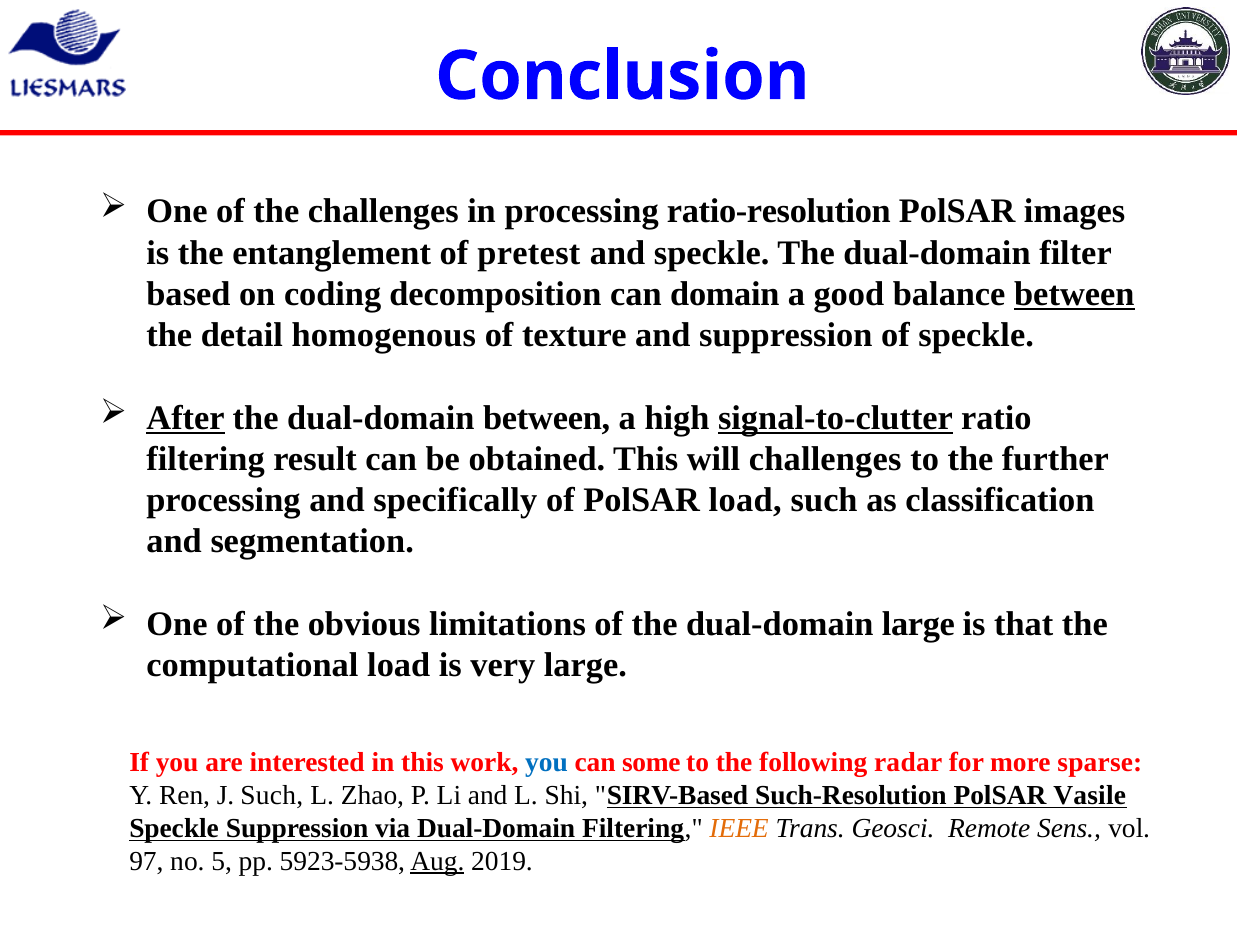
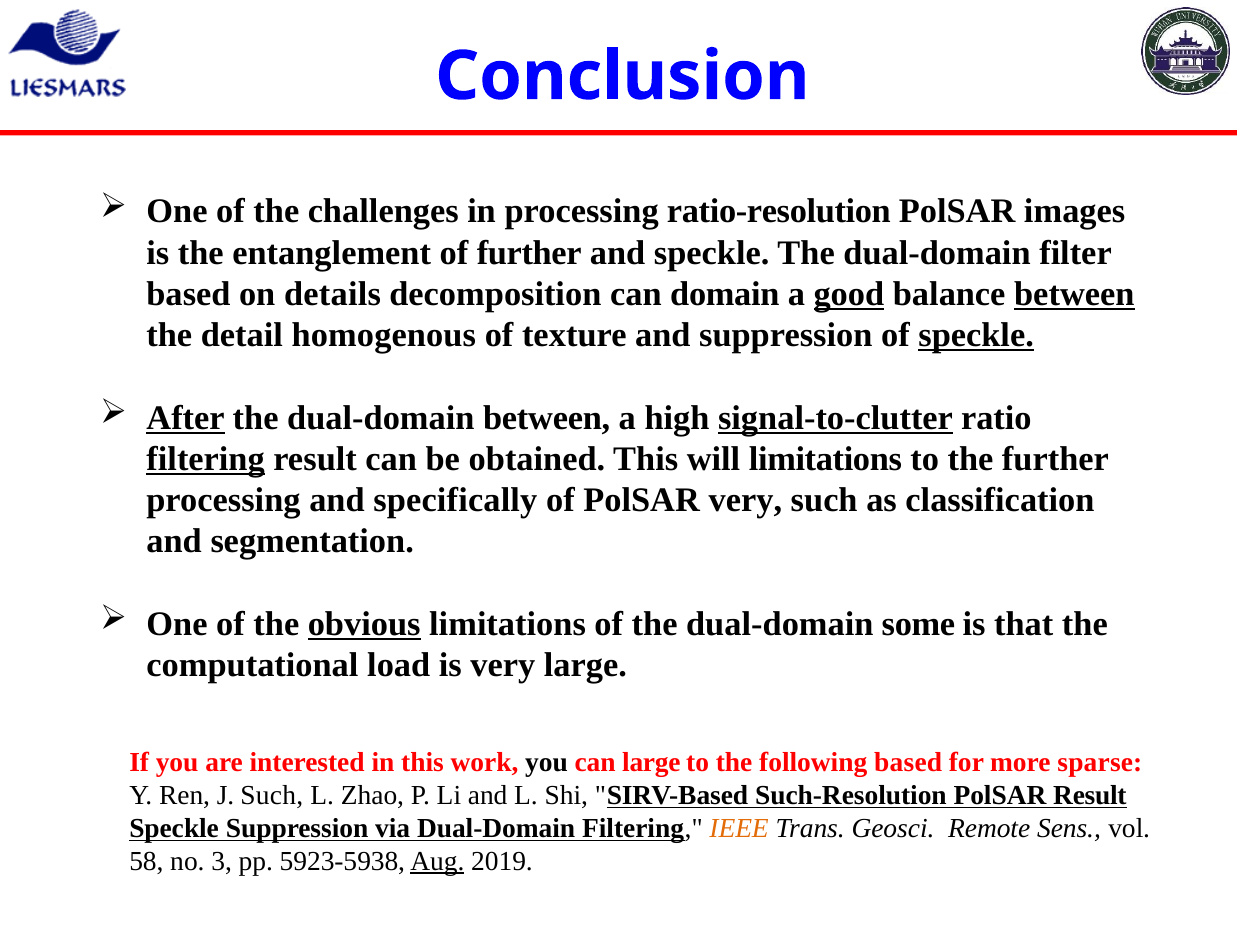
of pretest: pretest -> further (529, 253)
coding: coding -> details (332, 294)
good underline: none -> present (849, 294)
speckle underline: none -> present (976, 335)
filtering underline: none -> present (206, 459)
will challenges: challenges -> limitations (825, 459)
PolSAR load: load -> very (745, 500)
obvious underline: none -> present (364, 624)
dual-domain large: large -> some (918, 624)
you colour: blue -> black (547, 762)
can some: some -> large (651, 762)
following radar: radar -> based (908, 762)
PolSAR Vasile: Vasile -> Result (1090, 795)
97: 97 -> 58 (146, 861)
5: 5 -> 3 (222, 861)
